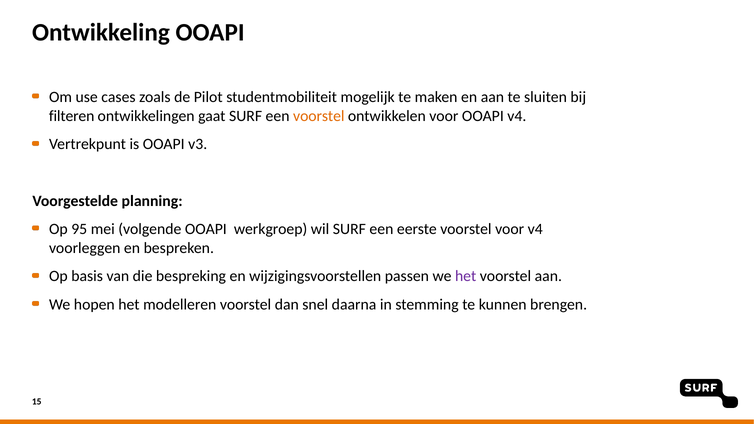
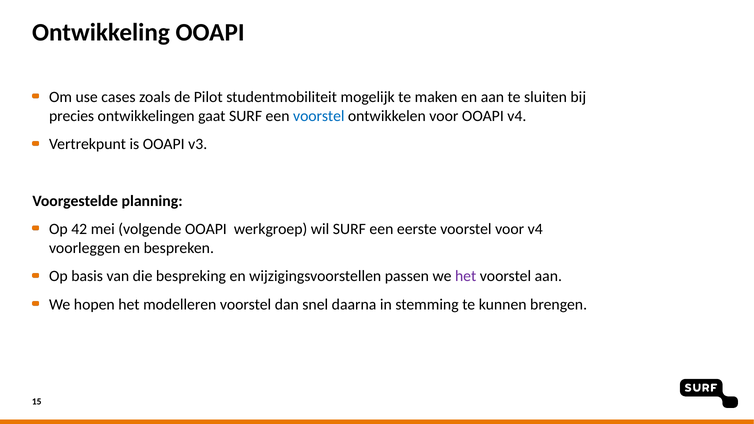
filteren: filteren -> precies (72, 116)
voorstel colour: orange -> blue (319, 116)
95: 95 -> 42 (79, 229)
